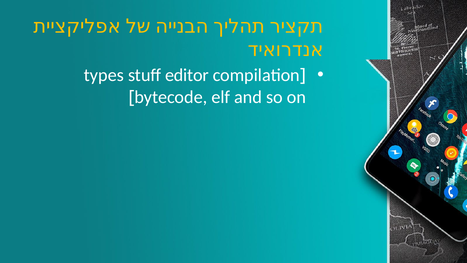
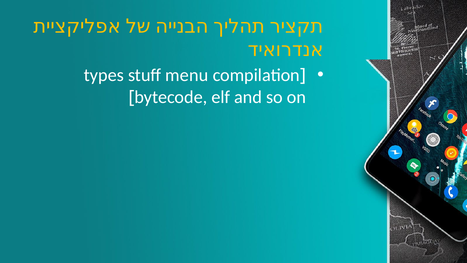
editor: editor -> menu (187, 75)
